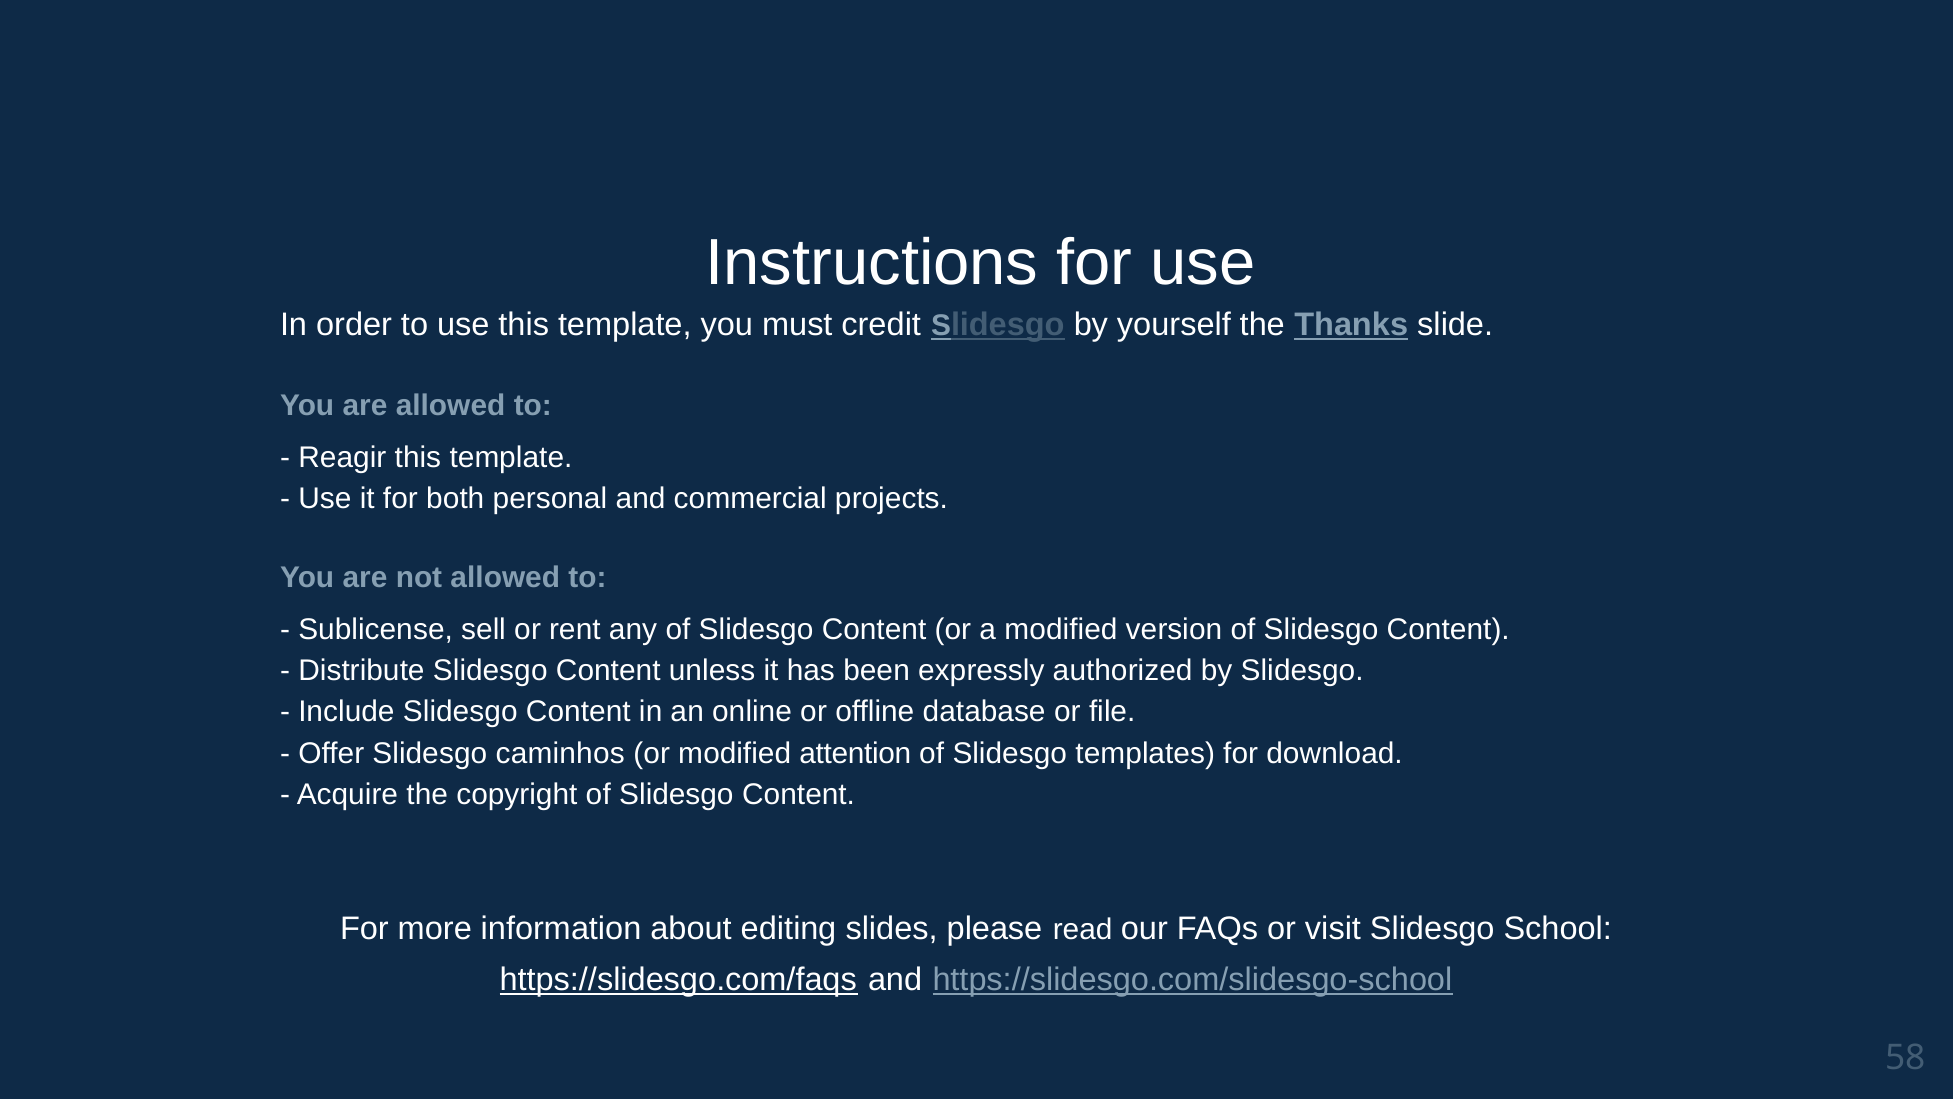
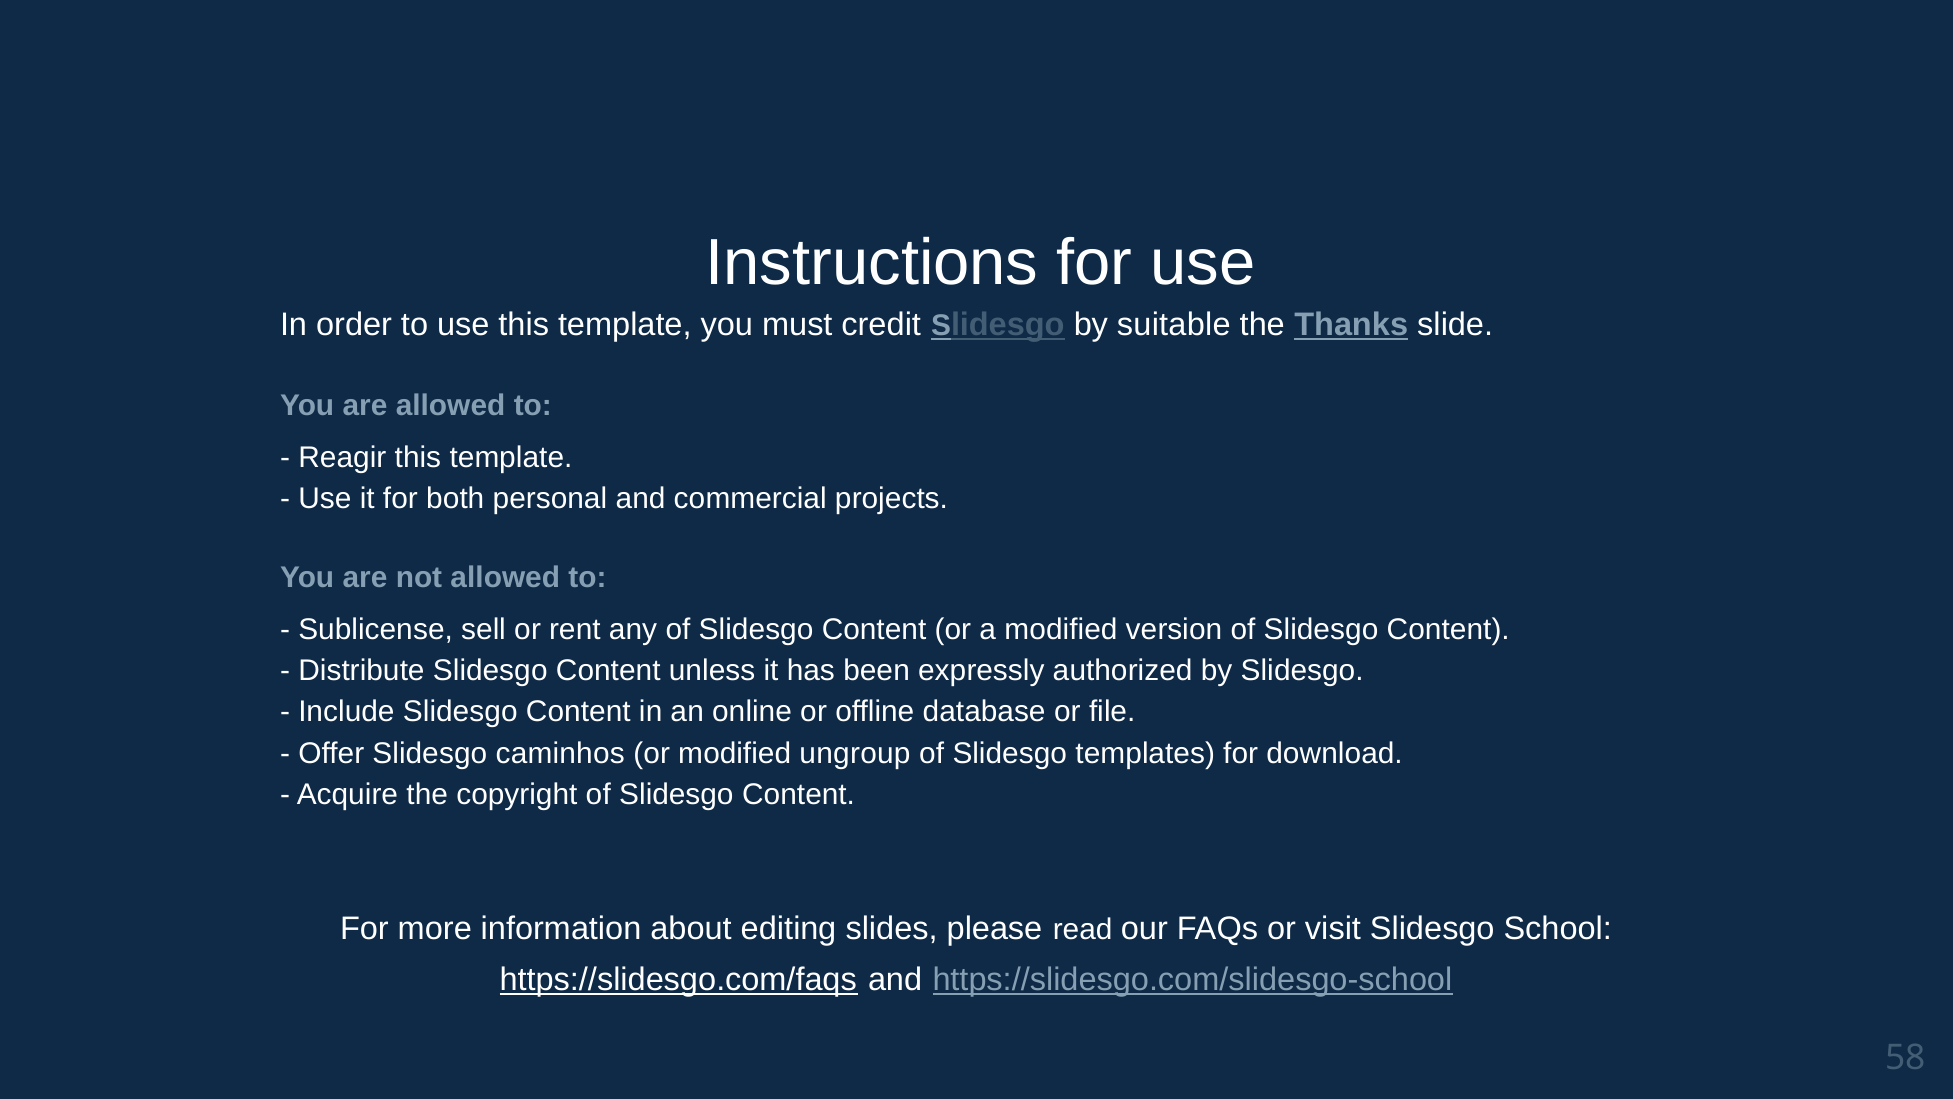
yourself: yourself -> suitable (1174, 325)
attention: attention -> ungroup (855, 753)
